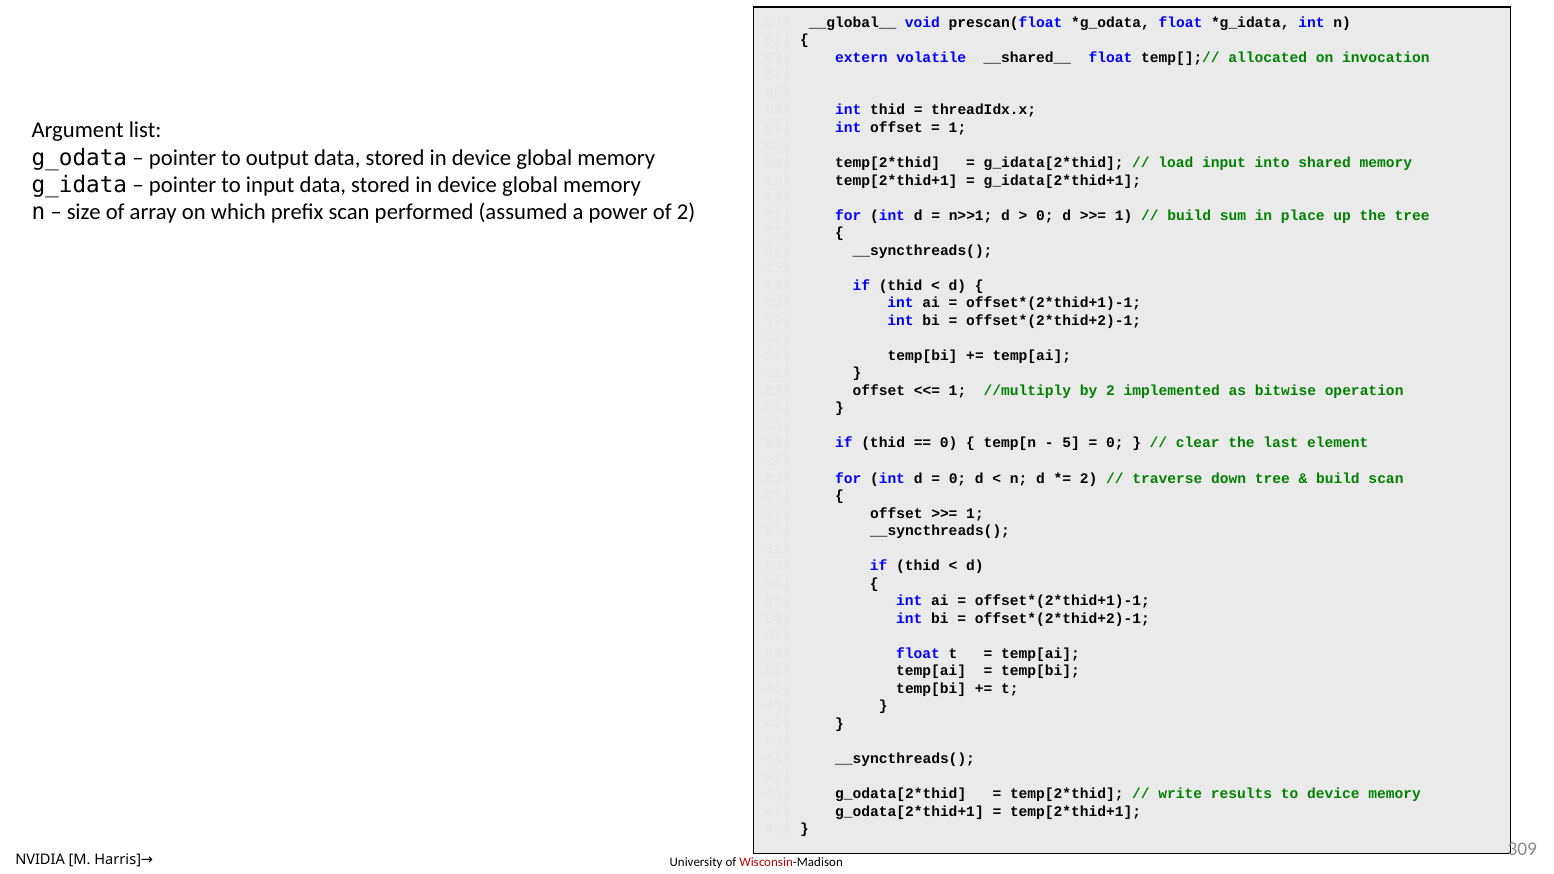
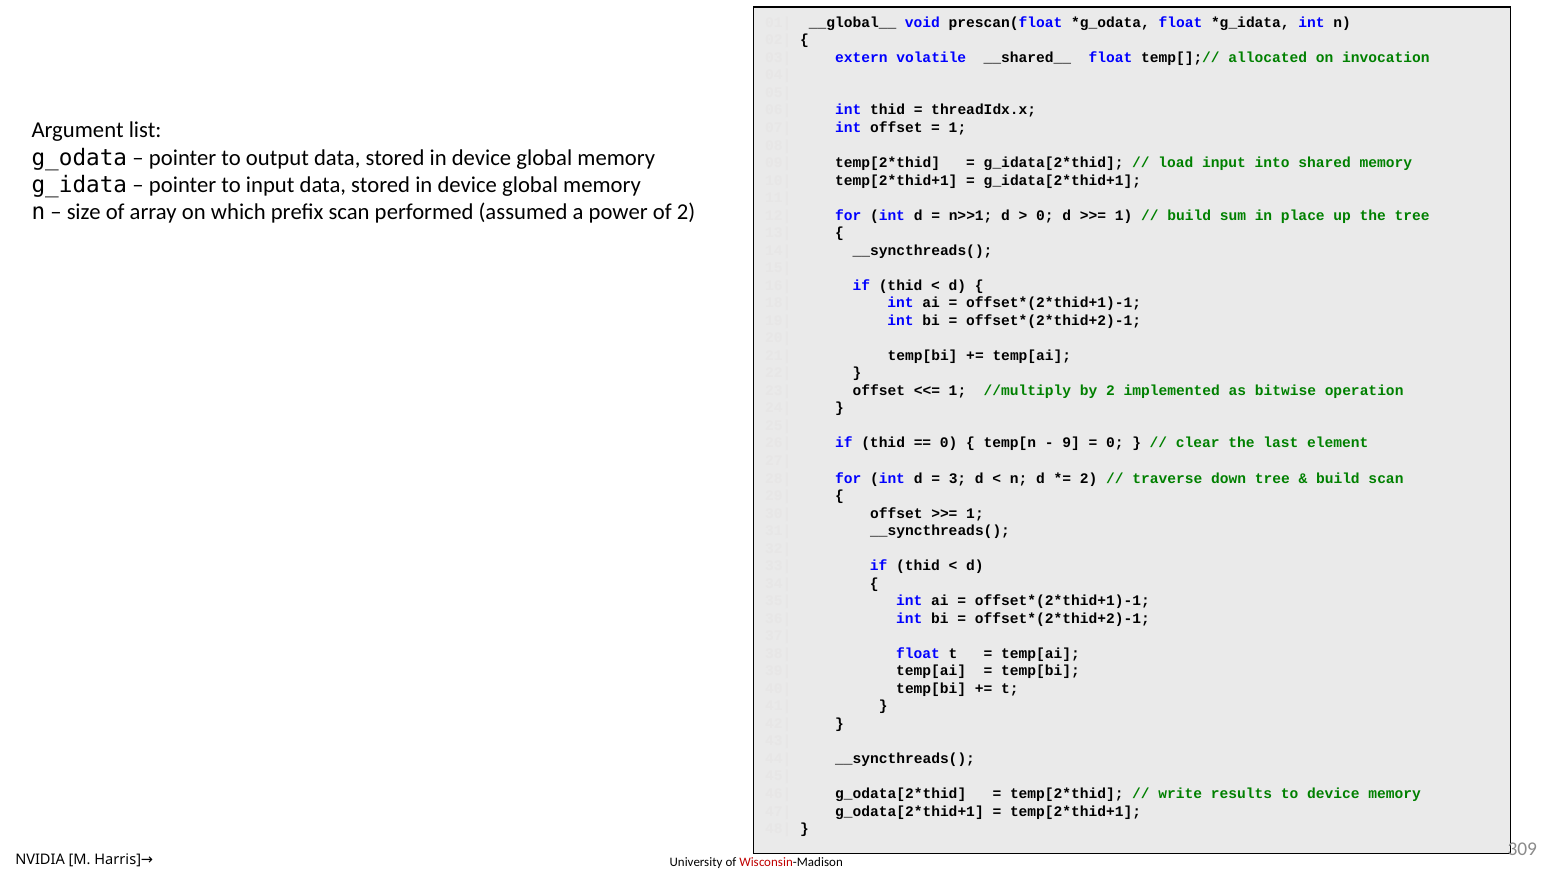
5: 5 -> 9 (1071, 443)
0: 0 -> 3 (958, 478)
